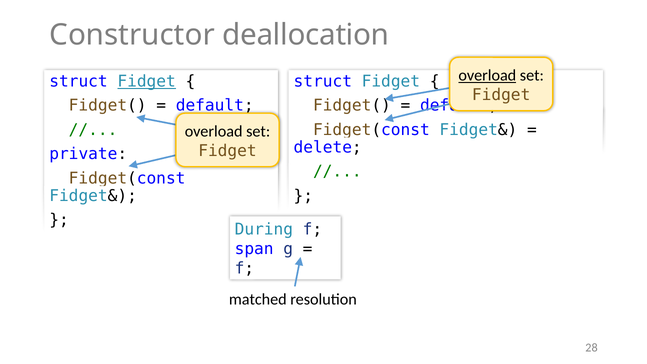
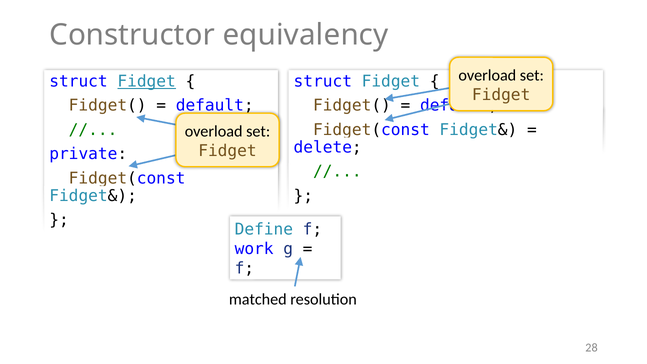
deallocation: deallocation -> equivalency (306, 35)
overload underline: present -> none (487, 75)
During: During -> Define (264, 230)
span: span -> work (254, 249)
